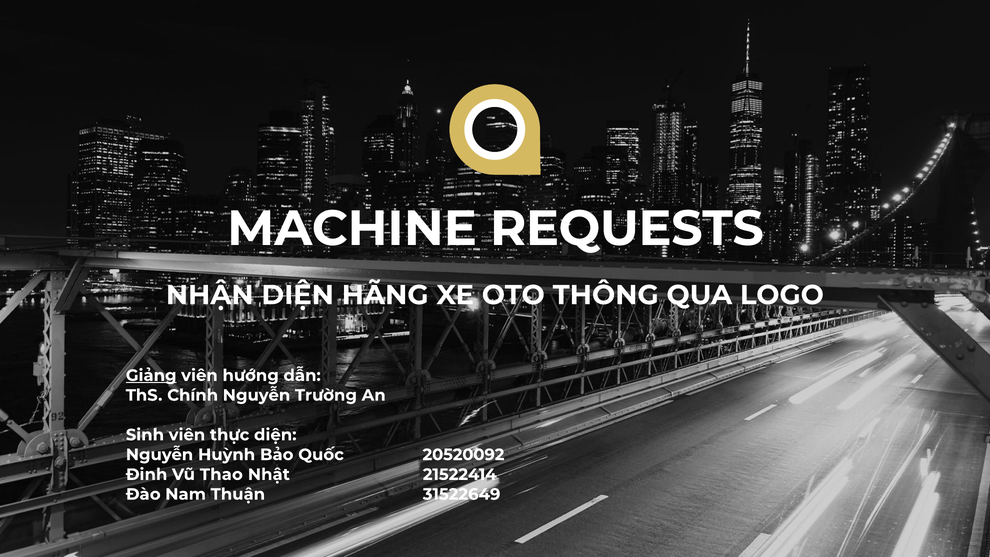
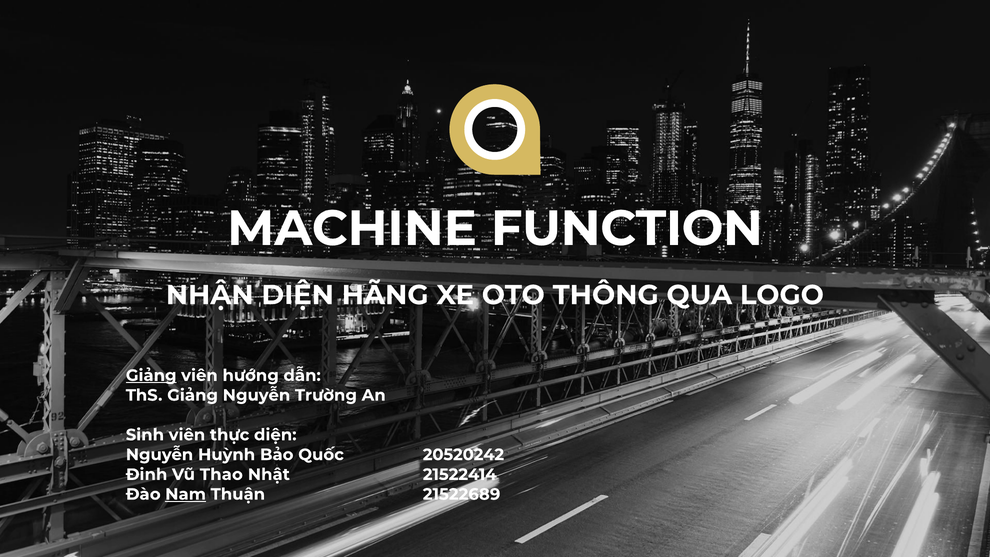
REQUESTS: REQUESTS -> FUNCTION (627, 229)
ThS Chính: Chính -> Giảng (193, 395)
20520092: 20520092 -> 20520242 (463, 455)
Nam underline: none -> present (186, 494)
31522649: 31522649 -> 21522689 (462, 494)
